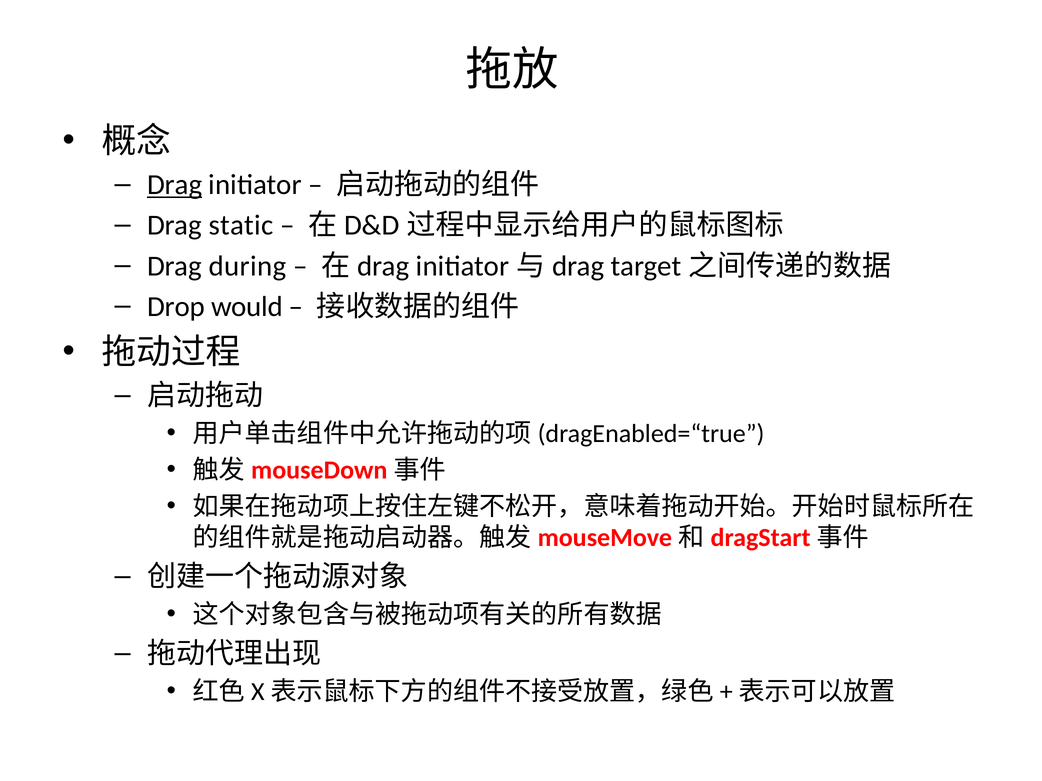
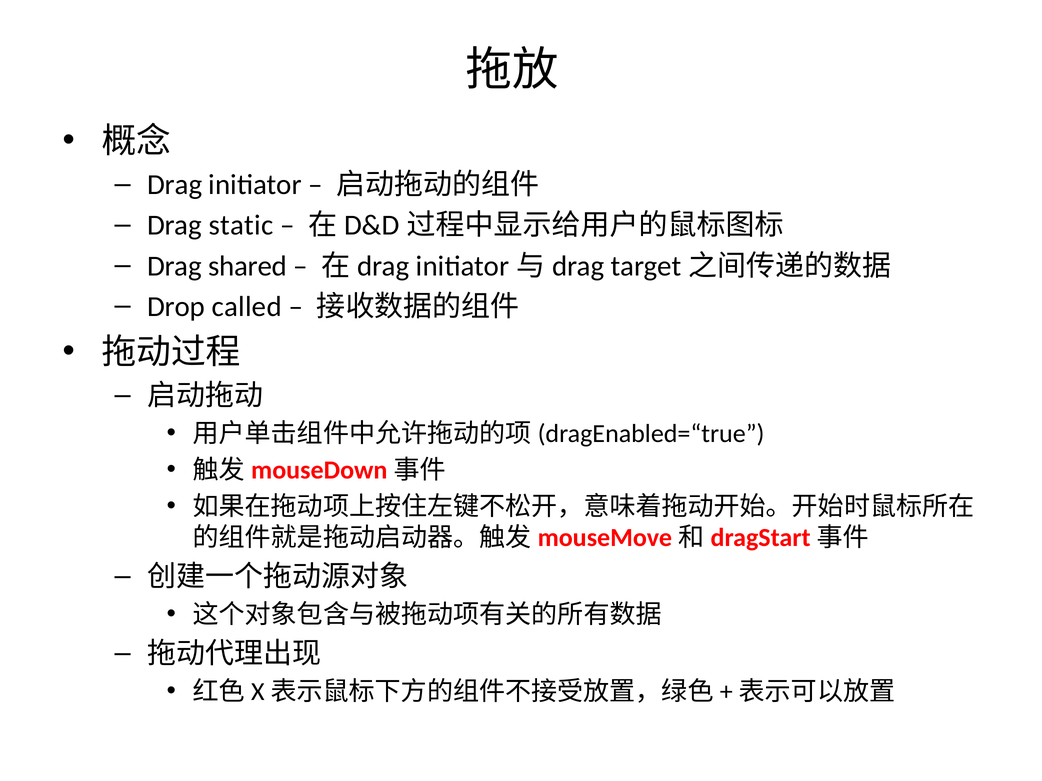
Drag underline: present -> none (175, 185)
during: during -> shared (248, 266)
would: would -> called (247, 307)
